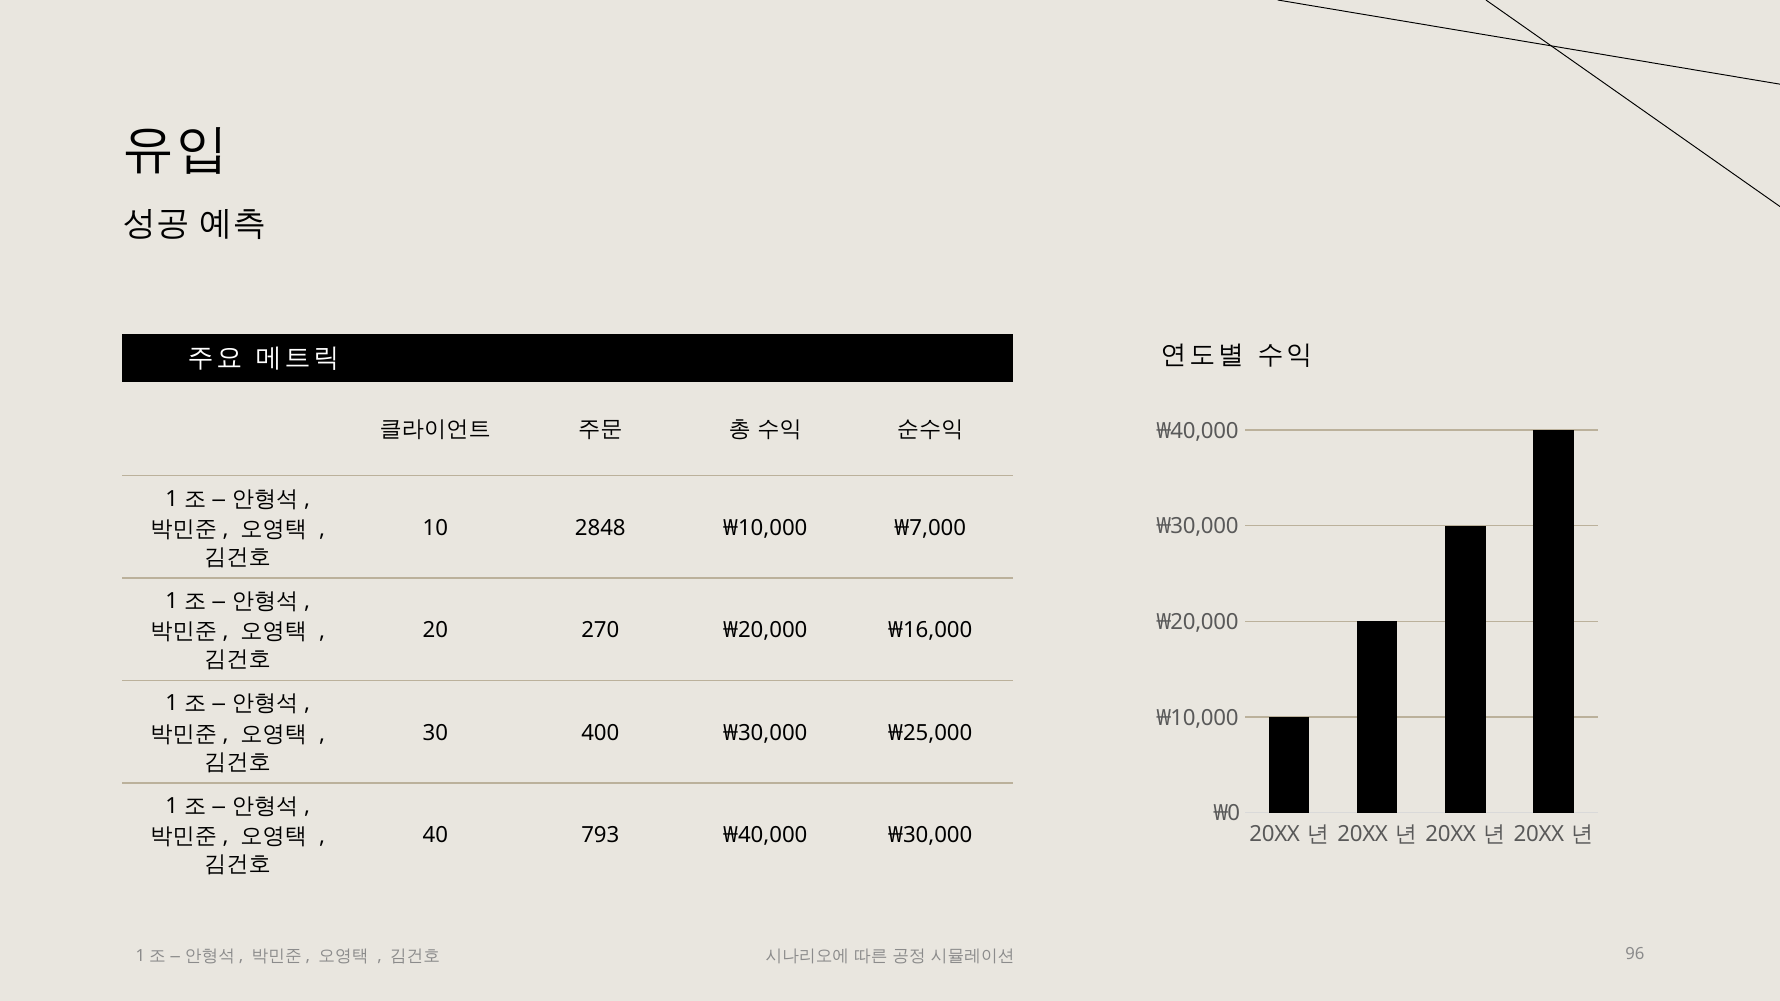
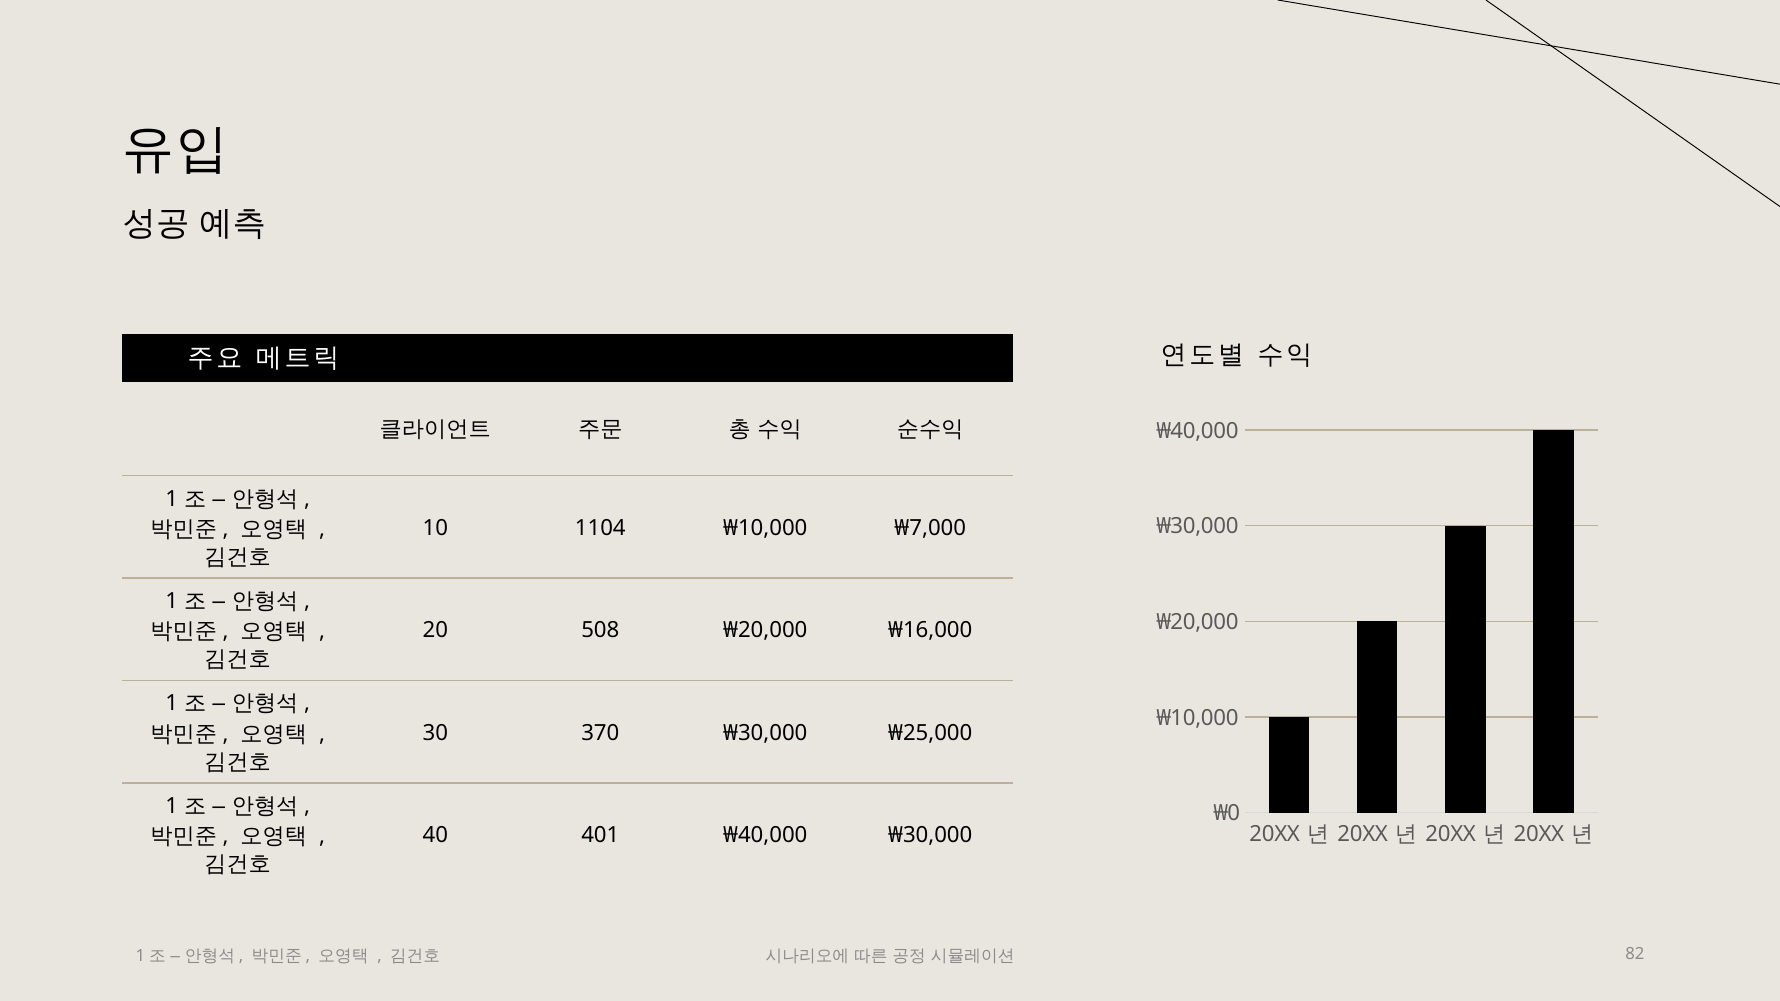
2848: 2848 -> 1104 (600, 528)
270: 270 -> 508 (600, 631)
400: 400 -> 370 (600, 733)
793: 793 -> 401 (600, 835)
96: 96 -> 82 (1635, 954)
